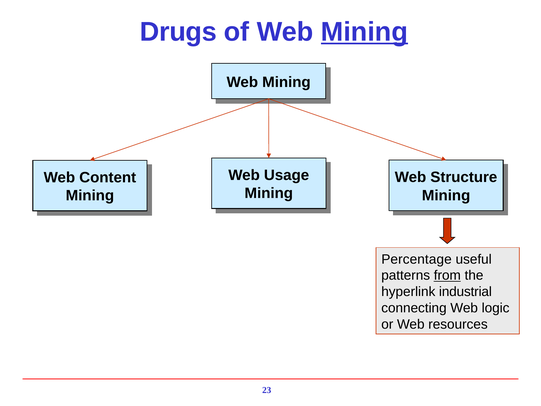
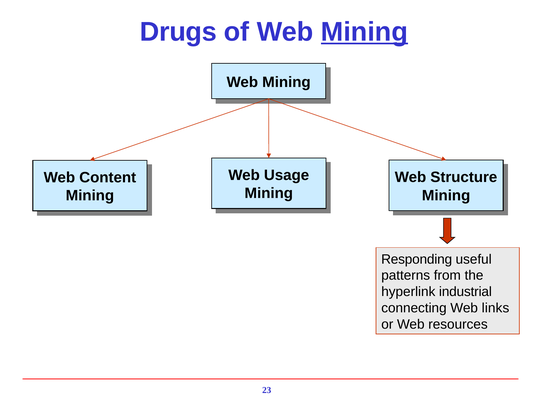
Percentage: Percentage -> Responding (417, 259)
from underline: present -> none (447, 275)
logic: logic -> links (496, 308)
